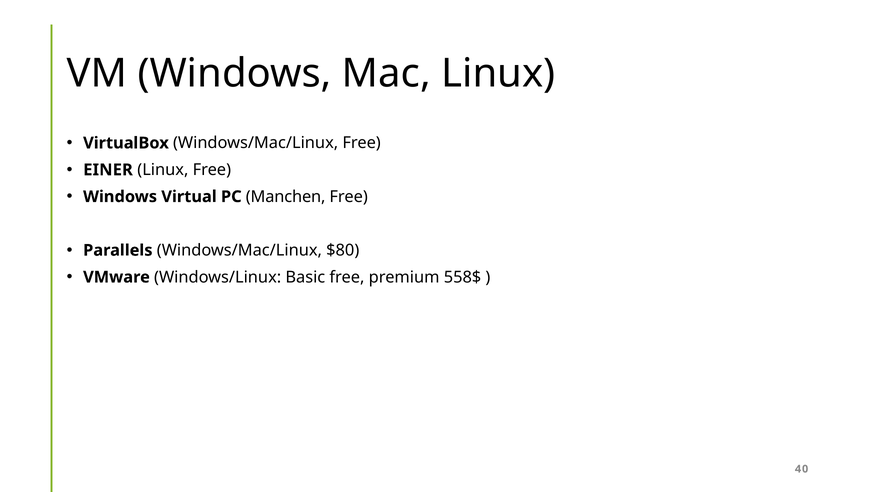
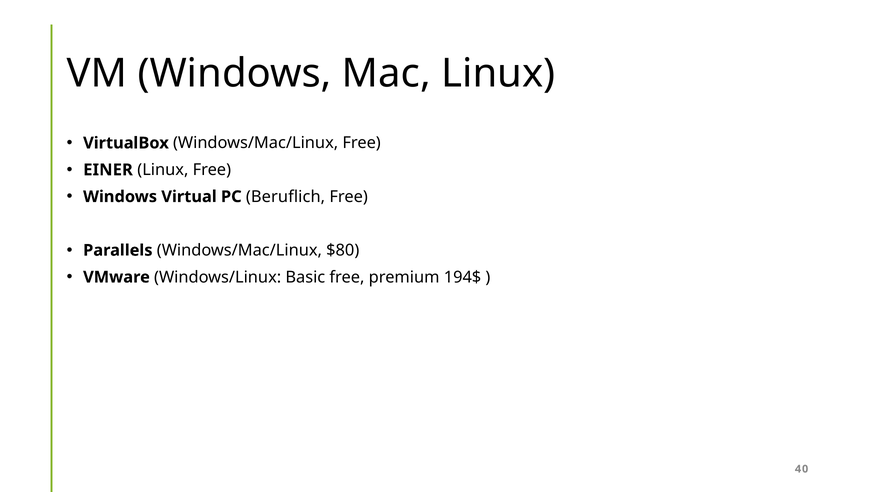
Manchen: Manchen -> Beruflich (286, 197)
558$: 558$ -> 194$ (463, 277)
